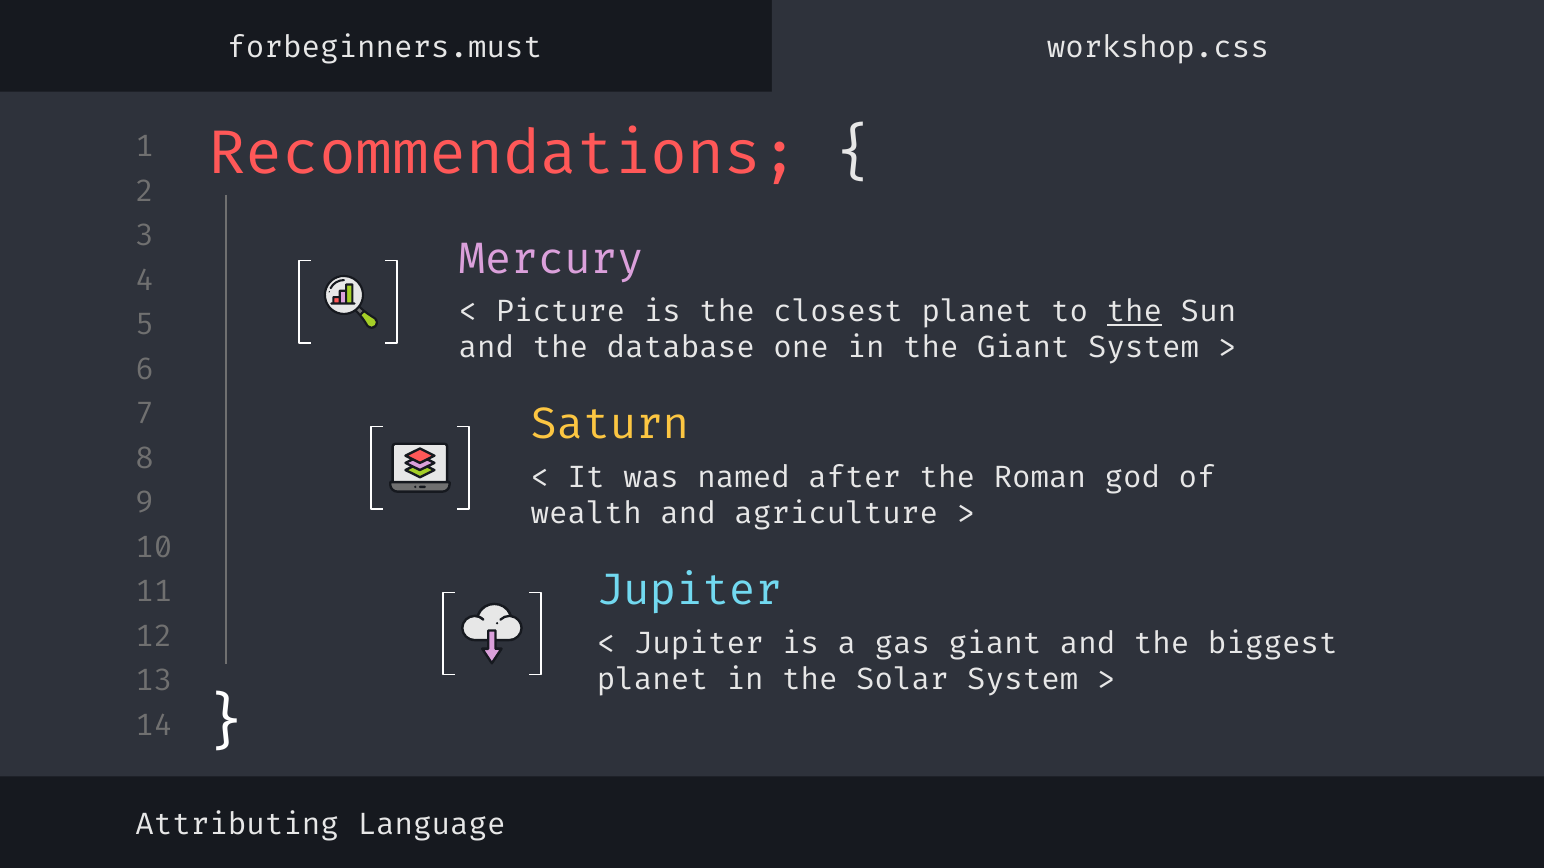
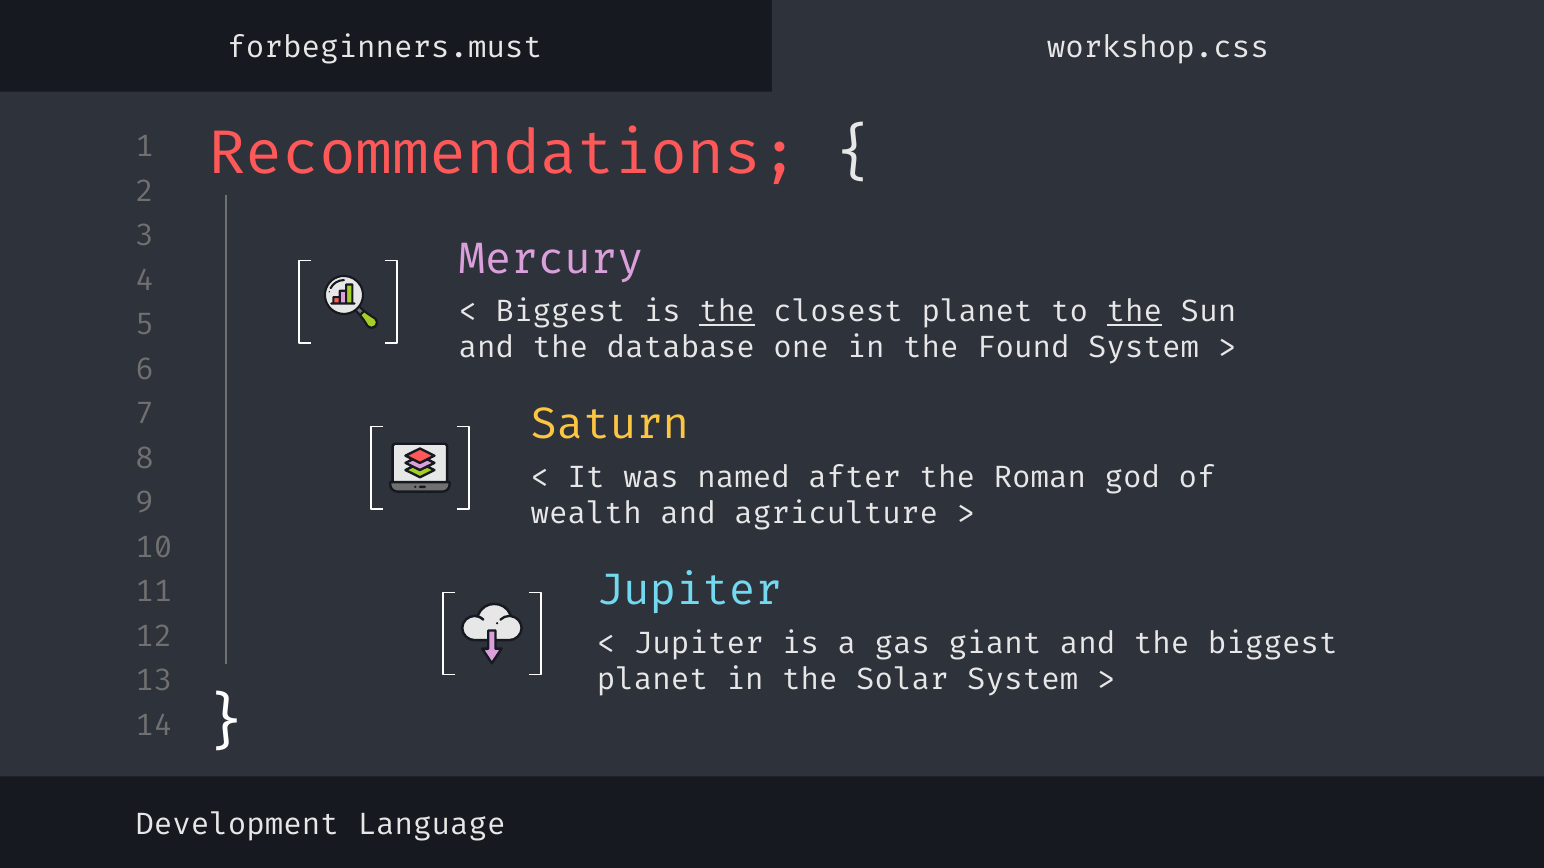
Picture: Picture -> Biggest (560, 312)
the underline: none -> present (727, 312)
the Giant: Giant -> Found (1023, 348)
Attributing: Attributing -> Development (237, 825)
